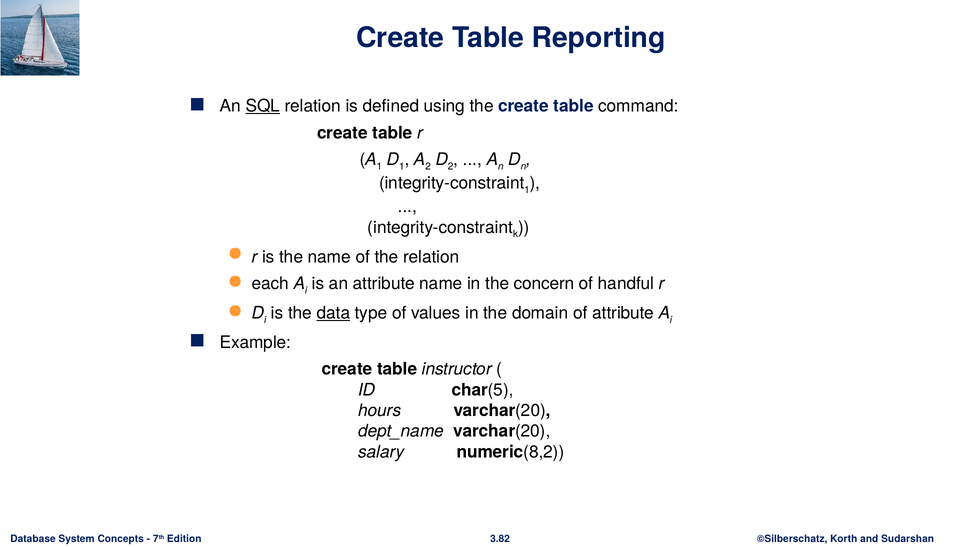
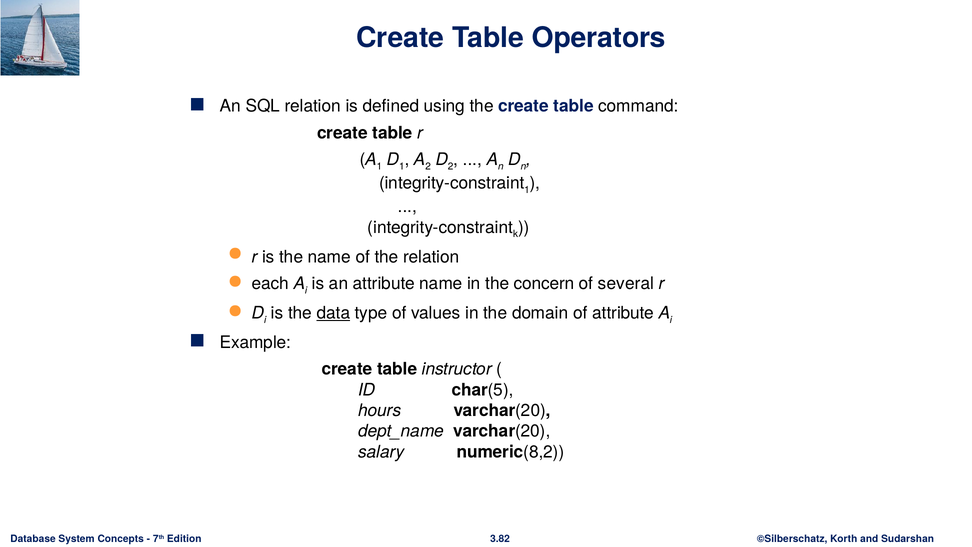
Reporting: Reporting -> Operators (599, 38)
SQL underline: present -> none (263, 106)
handful: handful -> several (626, 283)
